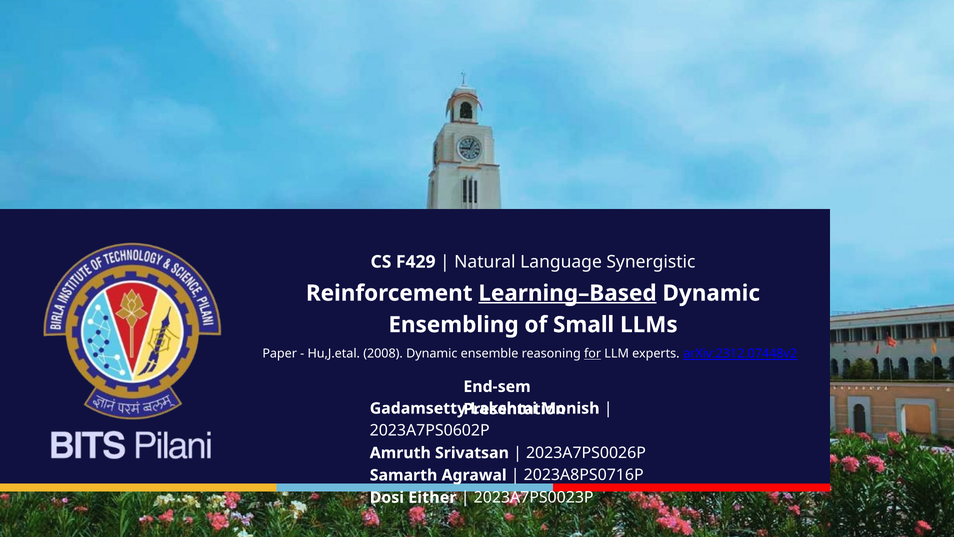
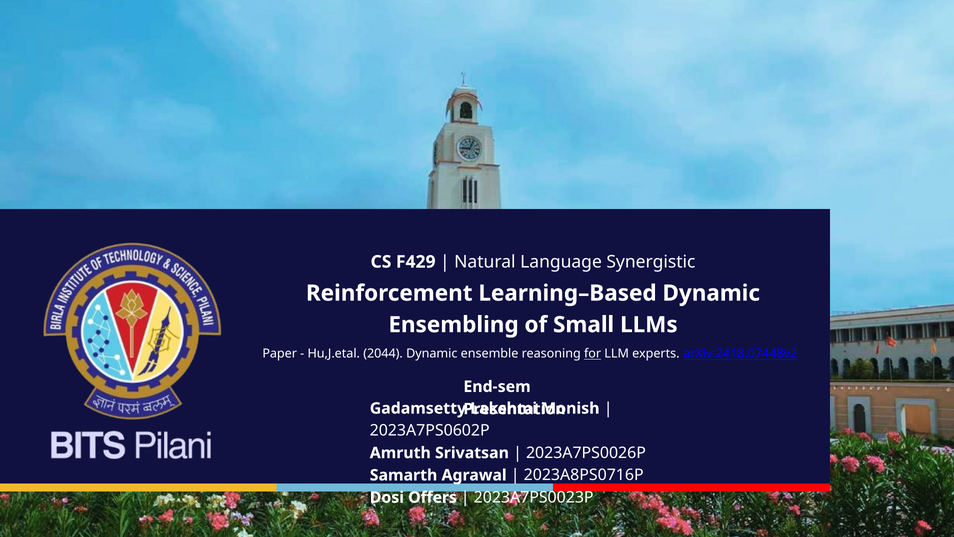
Learning–Based underline: present -> none (567, 293)
2008: 2008 -> 2044 (383, 354)
arXiv:2312.07448v2: arXiv:2312.07448v2 -> arXiv:2418.07448v2 (740, 354)
Either: Either -> Offers (433, 497)
